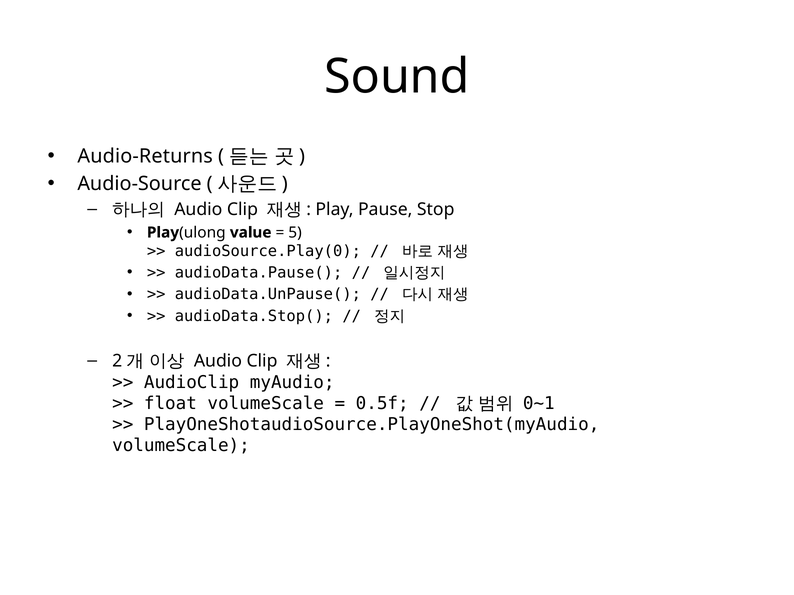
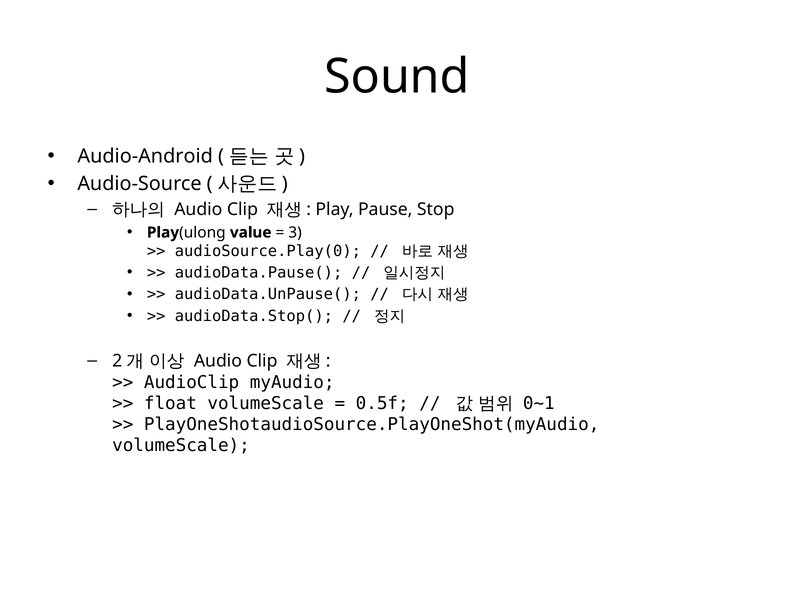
Audio-Returns: Audio-Returns -> Audio-Android (145, 156)
5: 5 -> 3 (295, 233)
